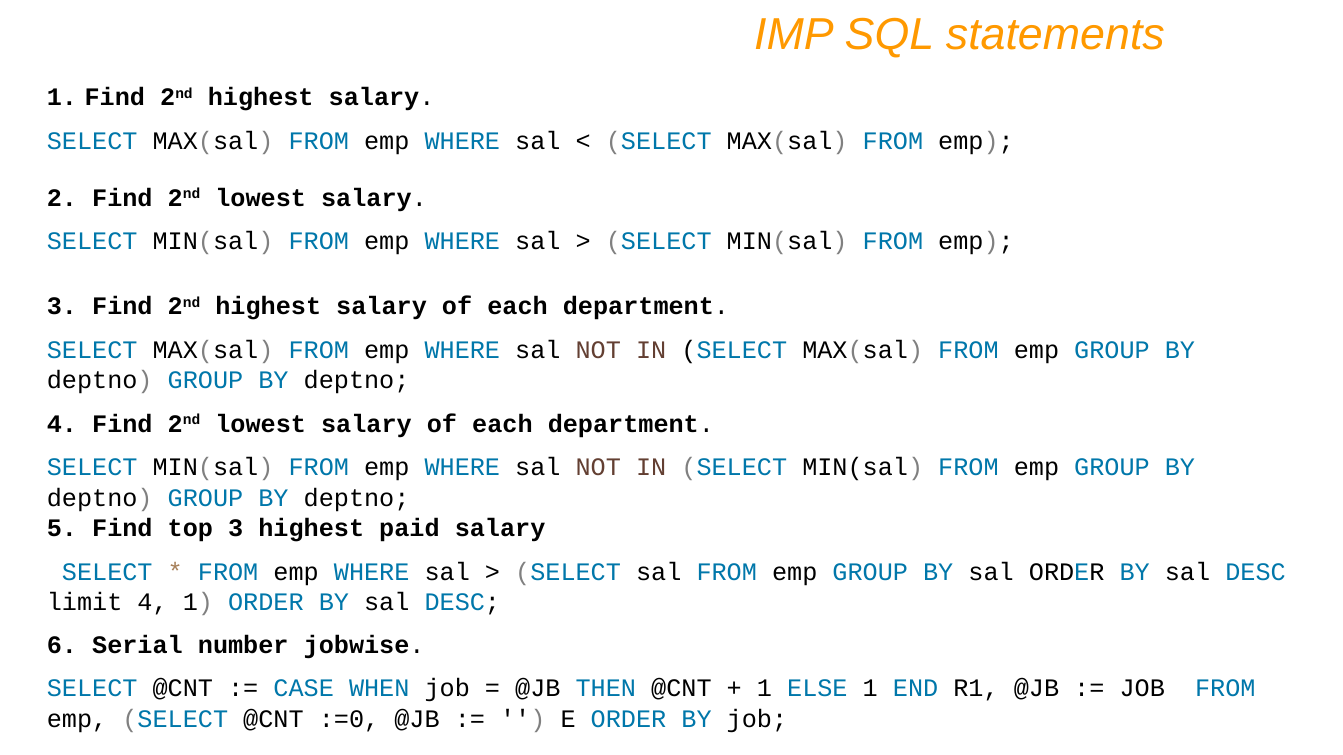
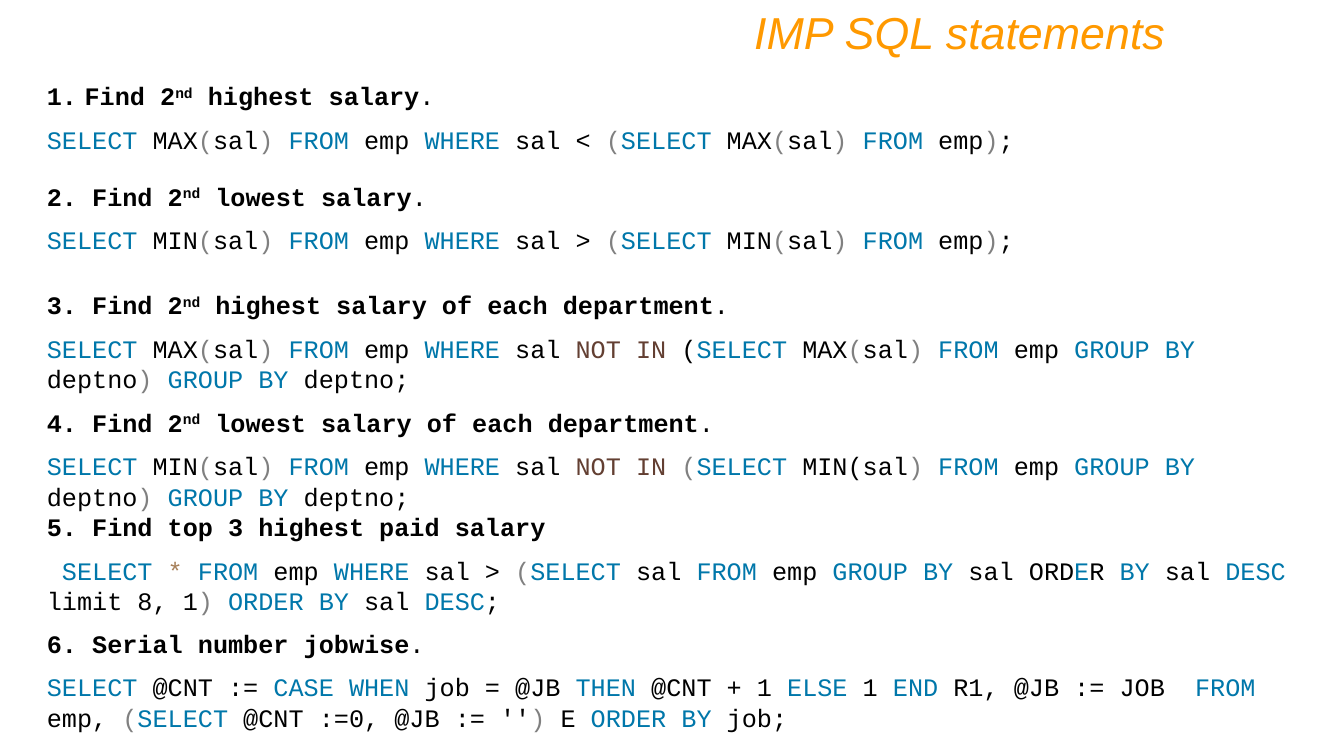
limit 4: 4 -> 8 (153, 603)
